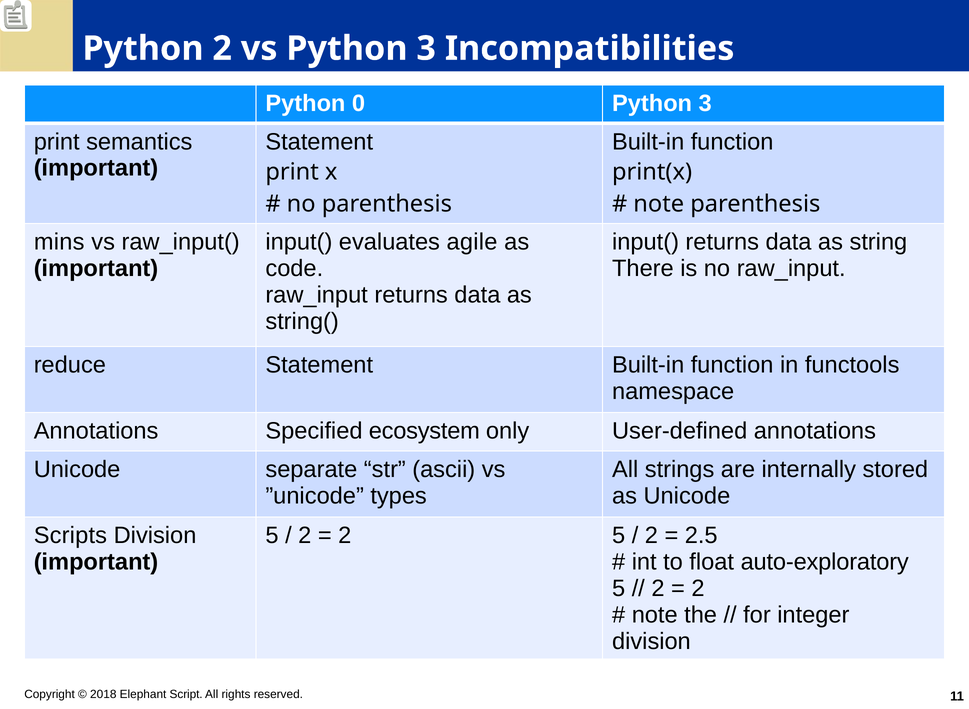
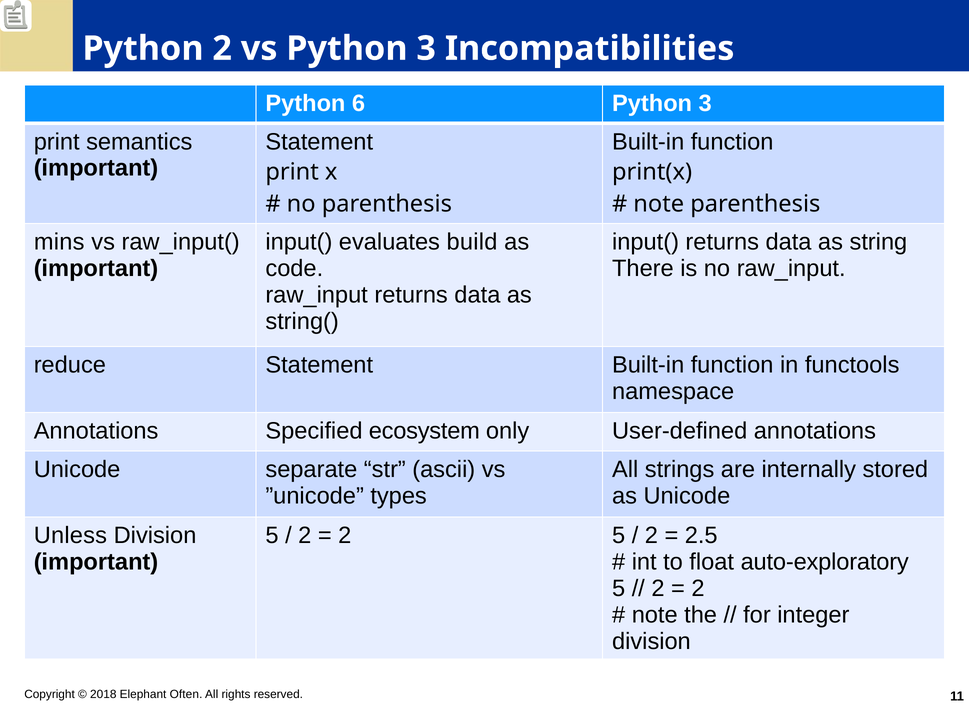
0: 0 -> 6 (358, 103)
agile: agile -> build (472, 242)
Scripts: Scripts -> Unless (70, 536)
Script: Script -> Often (186, 694)
